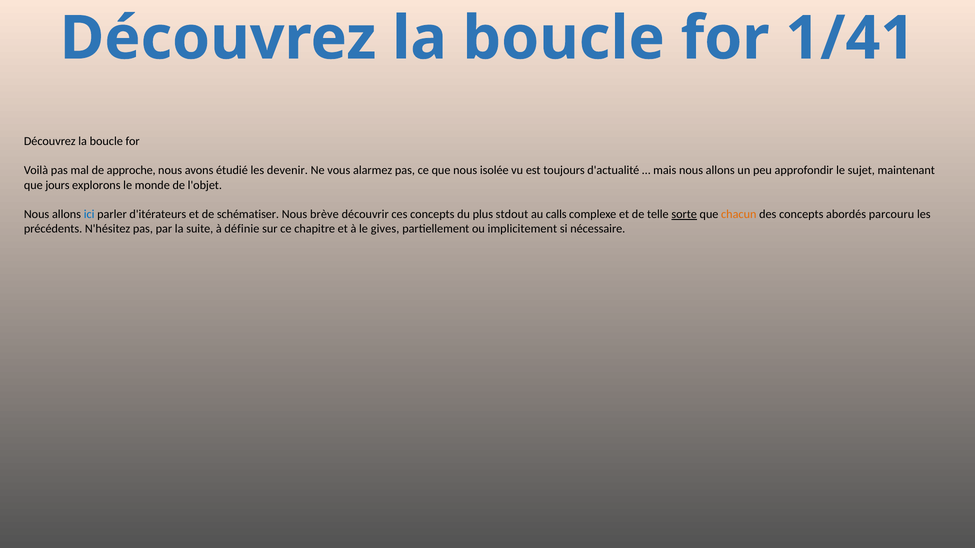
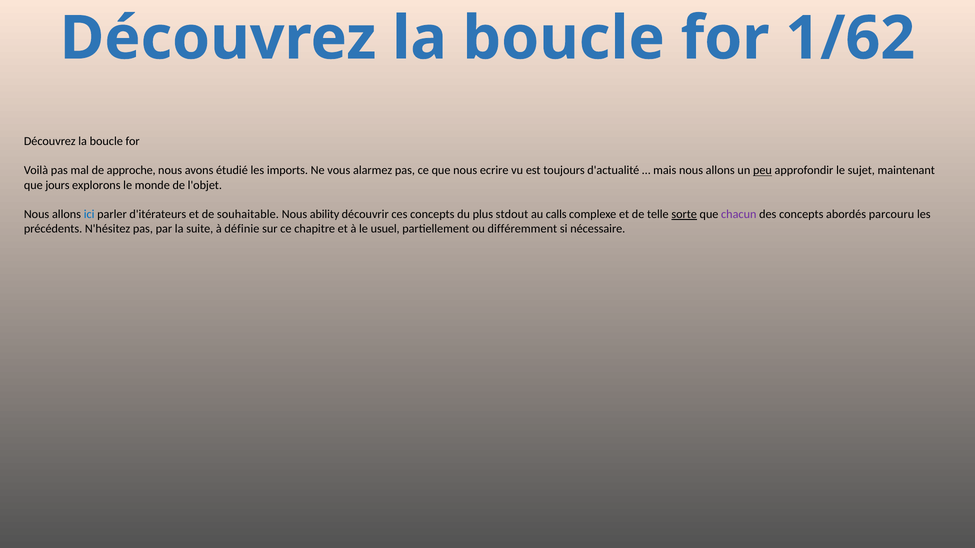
1/41: 1/41 -> 1/62 (850, 38)
devenir: devenir -> imports (287, 171)
isolée: isolée -> ecrire (494, 171)
peu underline: none -> present (762, 171)
schématiser: schématiser -> souhaitable (248, 214)
brève: brève -> ability (325, 214)
chacun colour: orange -> purple (739, 214)
gives: gives -> usuel (385, 229)
implicitement: implicitement -> différemment (522, 229)
